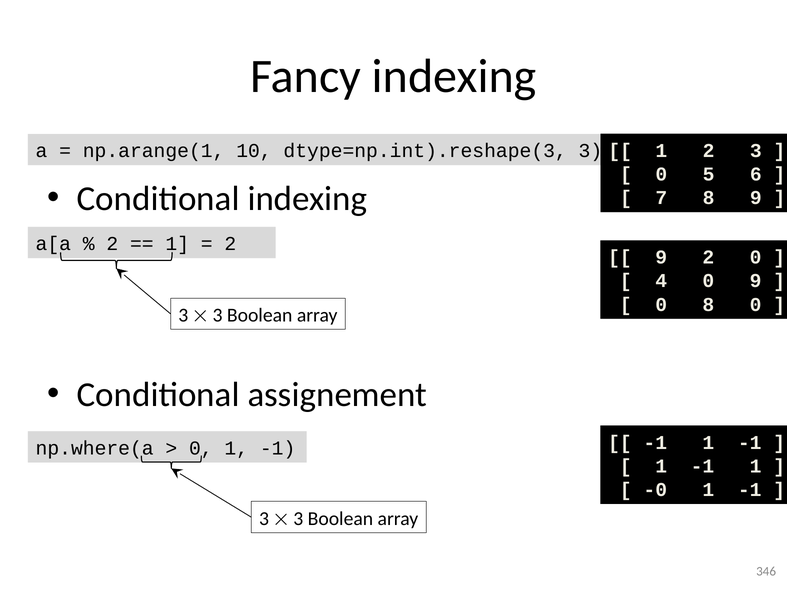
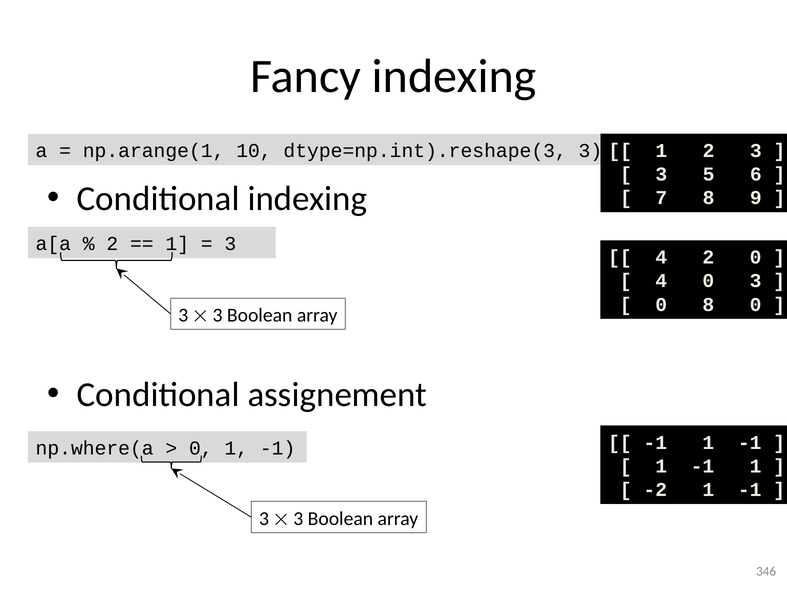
0: 0 -> 3 (661, 174)
2: 2 -> 3 (230, 244)
9: 9 -> 4 (661, 257)
0 9: 9 -> 3 (756, 281)
-0: -0 -> -2 (655, 490)
